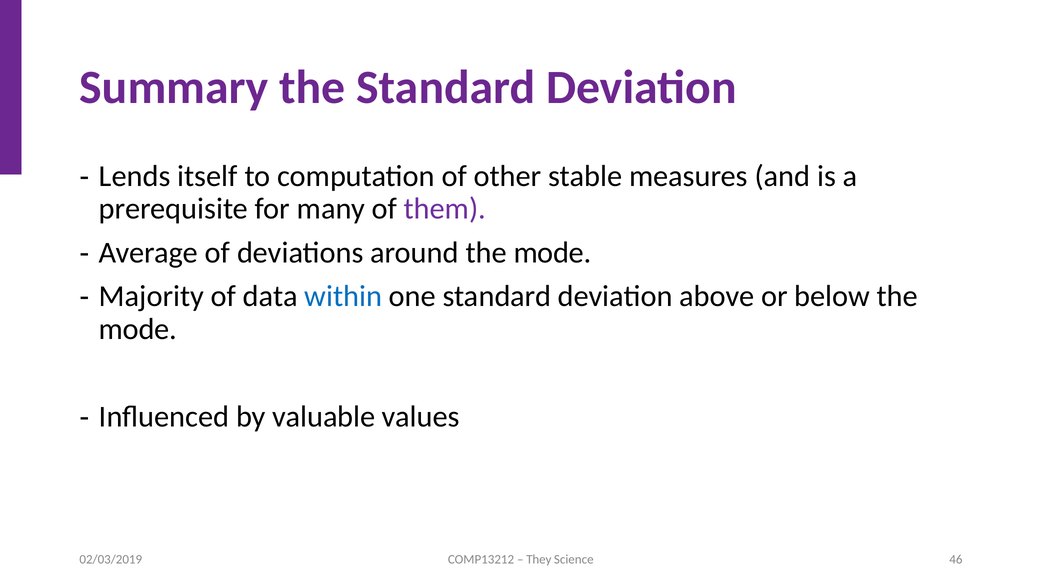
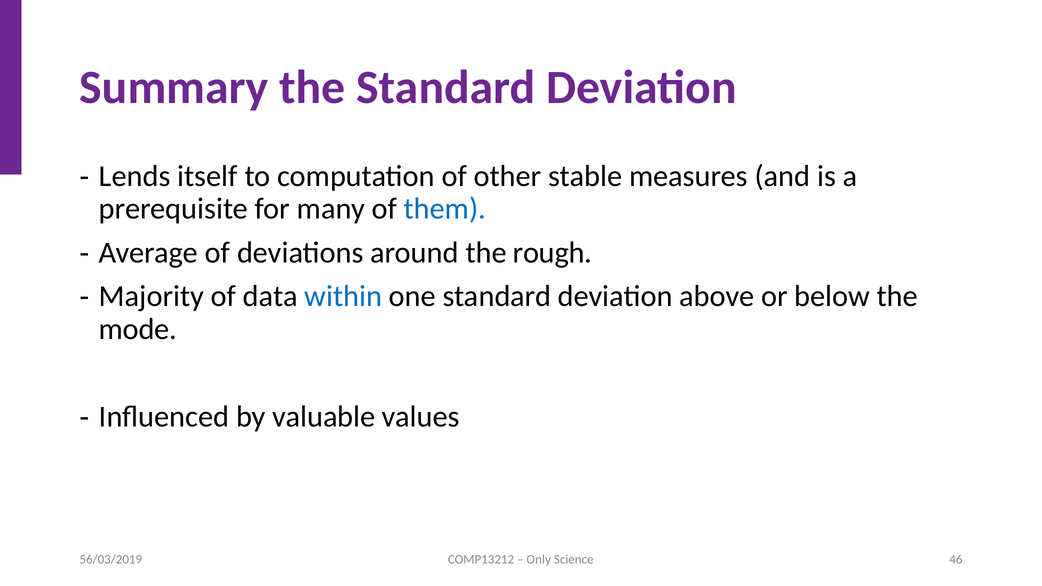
them colour: purple -> blue (445, 209)
around the mode: mode -> rough (552, 253)
They: They -> Only (539, 560)
02/03/2019: 02/03/2019 -> 56/03/2019 (111, 560)
